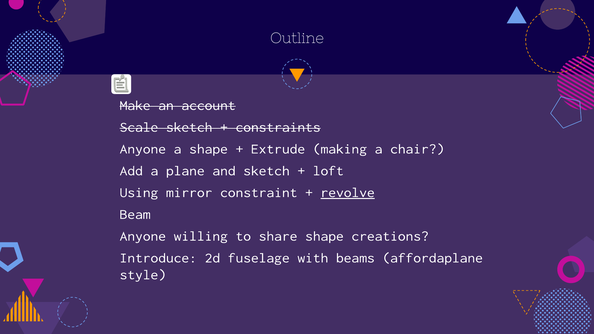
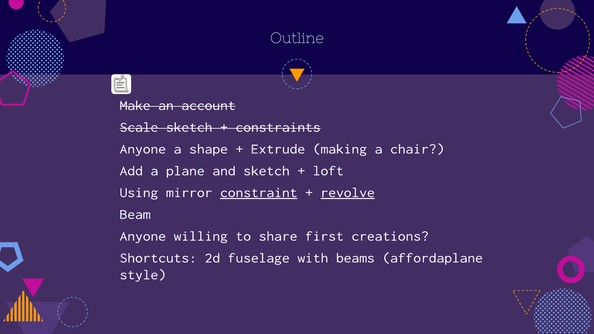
constraint underline: none -> present (259, 193)
share shape: shape -> first (324, 236)
Introduce: Introduce -> Shortcuts (158, 258)
